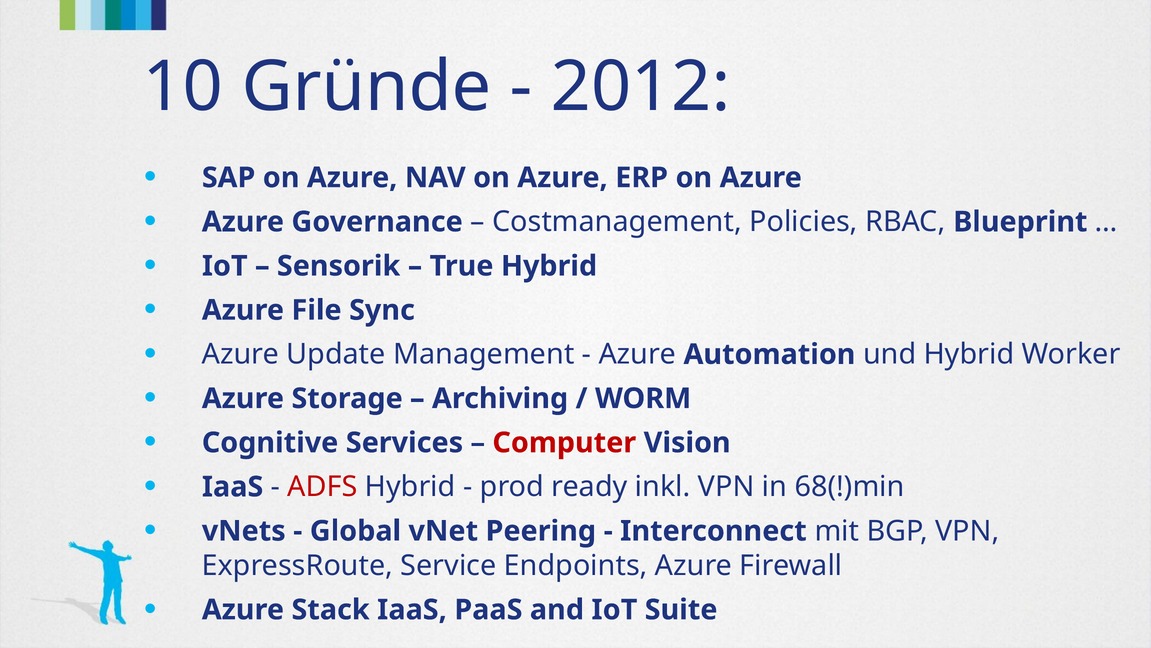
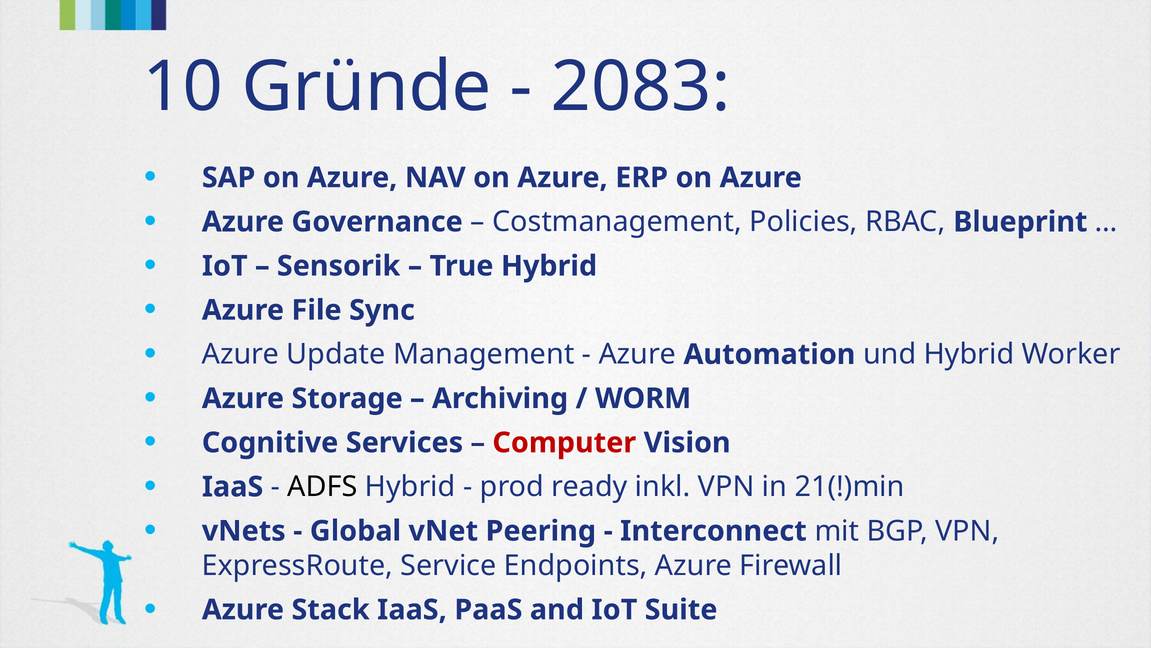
2012: 2012 -> 2083 (641, 87)
ADFS colour: red -> black (322, 487)
68(!)min: 68(!)min -> 21(!)min (850, 487)
